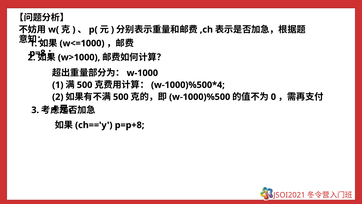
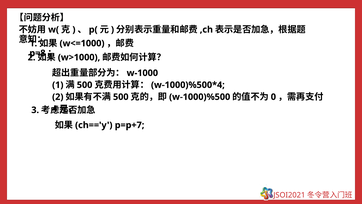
p=p+8: p=p+8 -> p=p+7 (130, 125)
